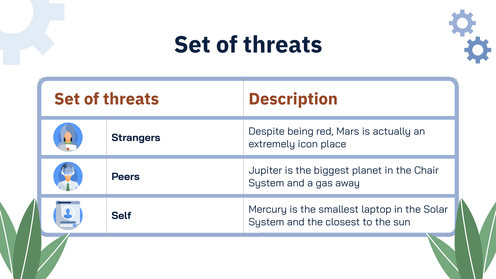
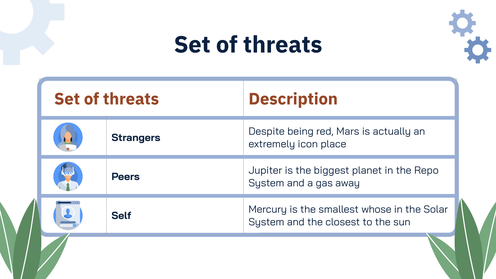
Chair: Chair -> Repo (426, 170)
laptop: laptop -> whose (376, 209)
